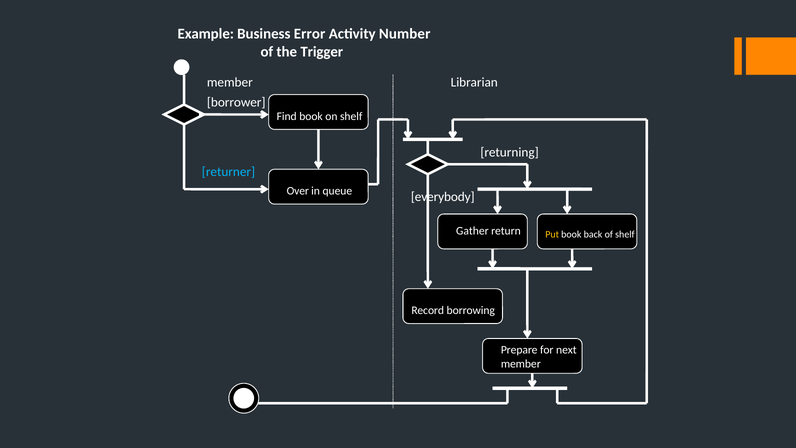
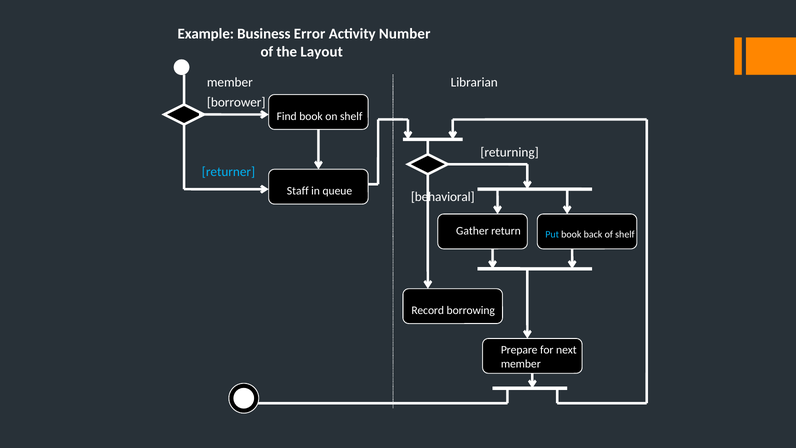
Trigger: Trigger -> Layout (322, 52)
Over: Over -> Staff (298, 191)
everybody: everybody -> behavioral (443, 197)
Put colour: yellow -> light blue (552, 234)
